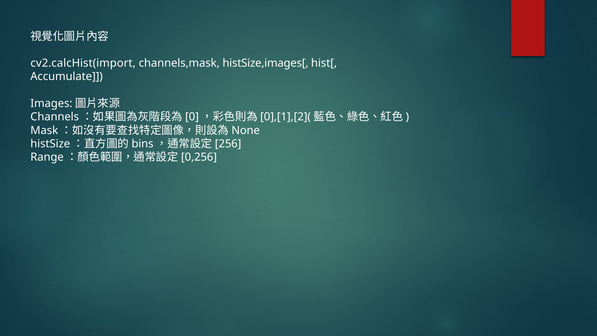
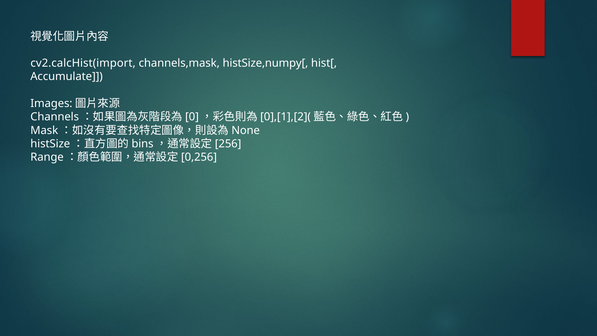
histSize,images[: histSize,images[ -> histSize,numpy[ (265, 63)
